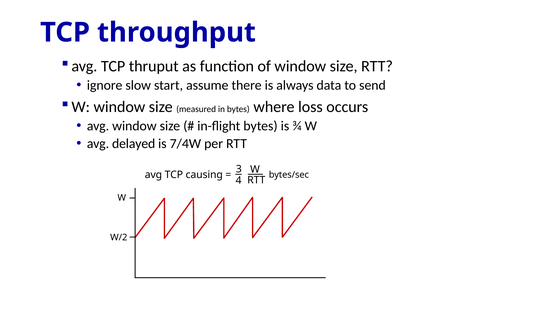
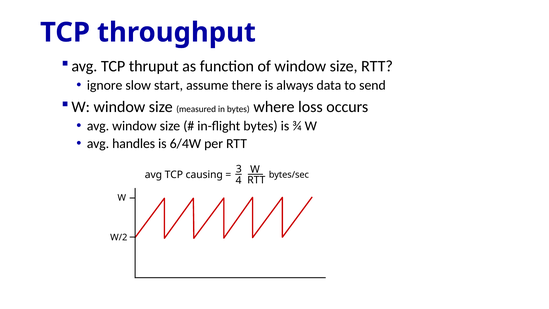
delayed: delayed -> handles (134, 143)
7/4W: 7/4W -> 6/4W (185, 143)
